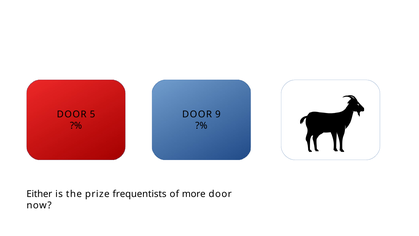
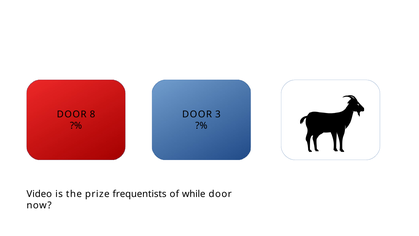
5: 5 -> 8 (93, 114)
9: 9 -> 3 (218, 114)
Either: Either -> Video (39, 194)
more: more -> while (194, 194)
